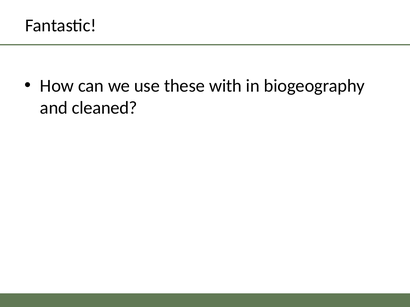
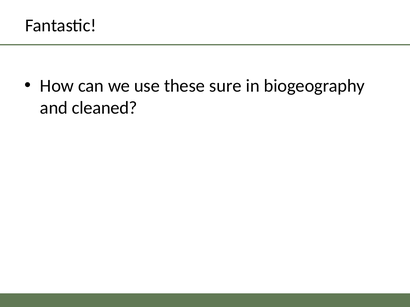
with: with -> sure (225, 86)
